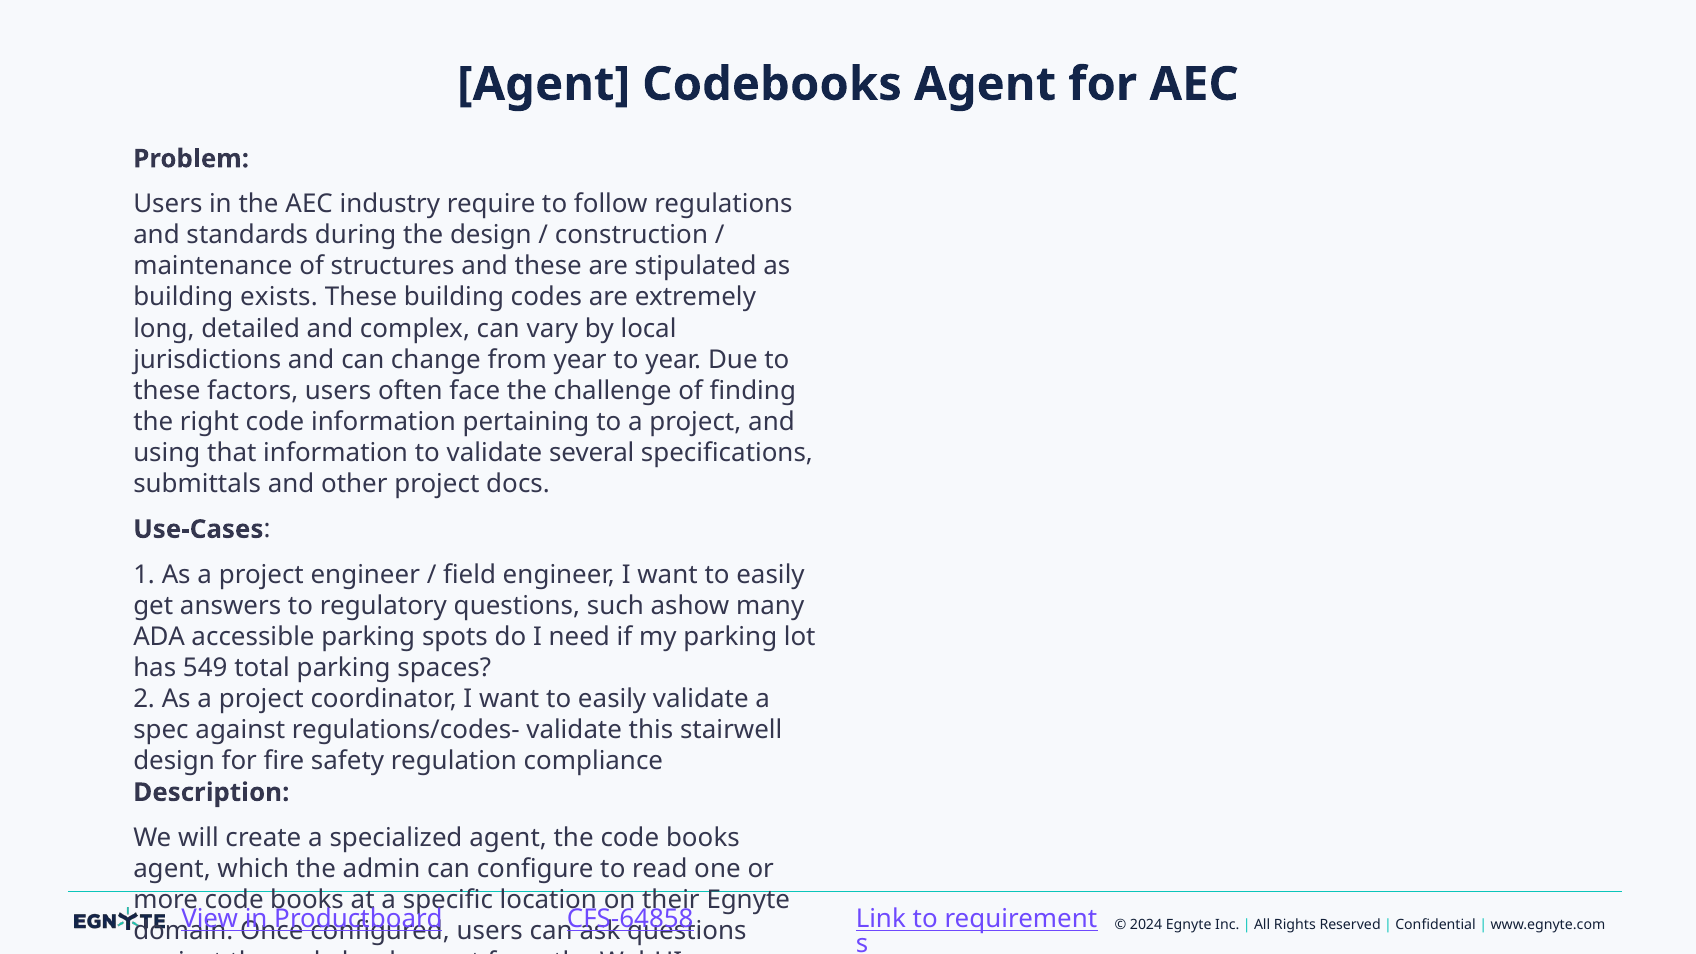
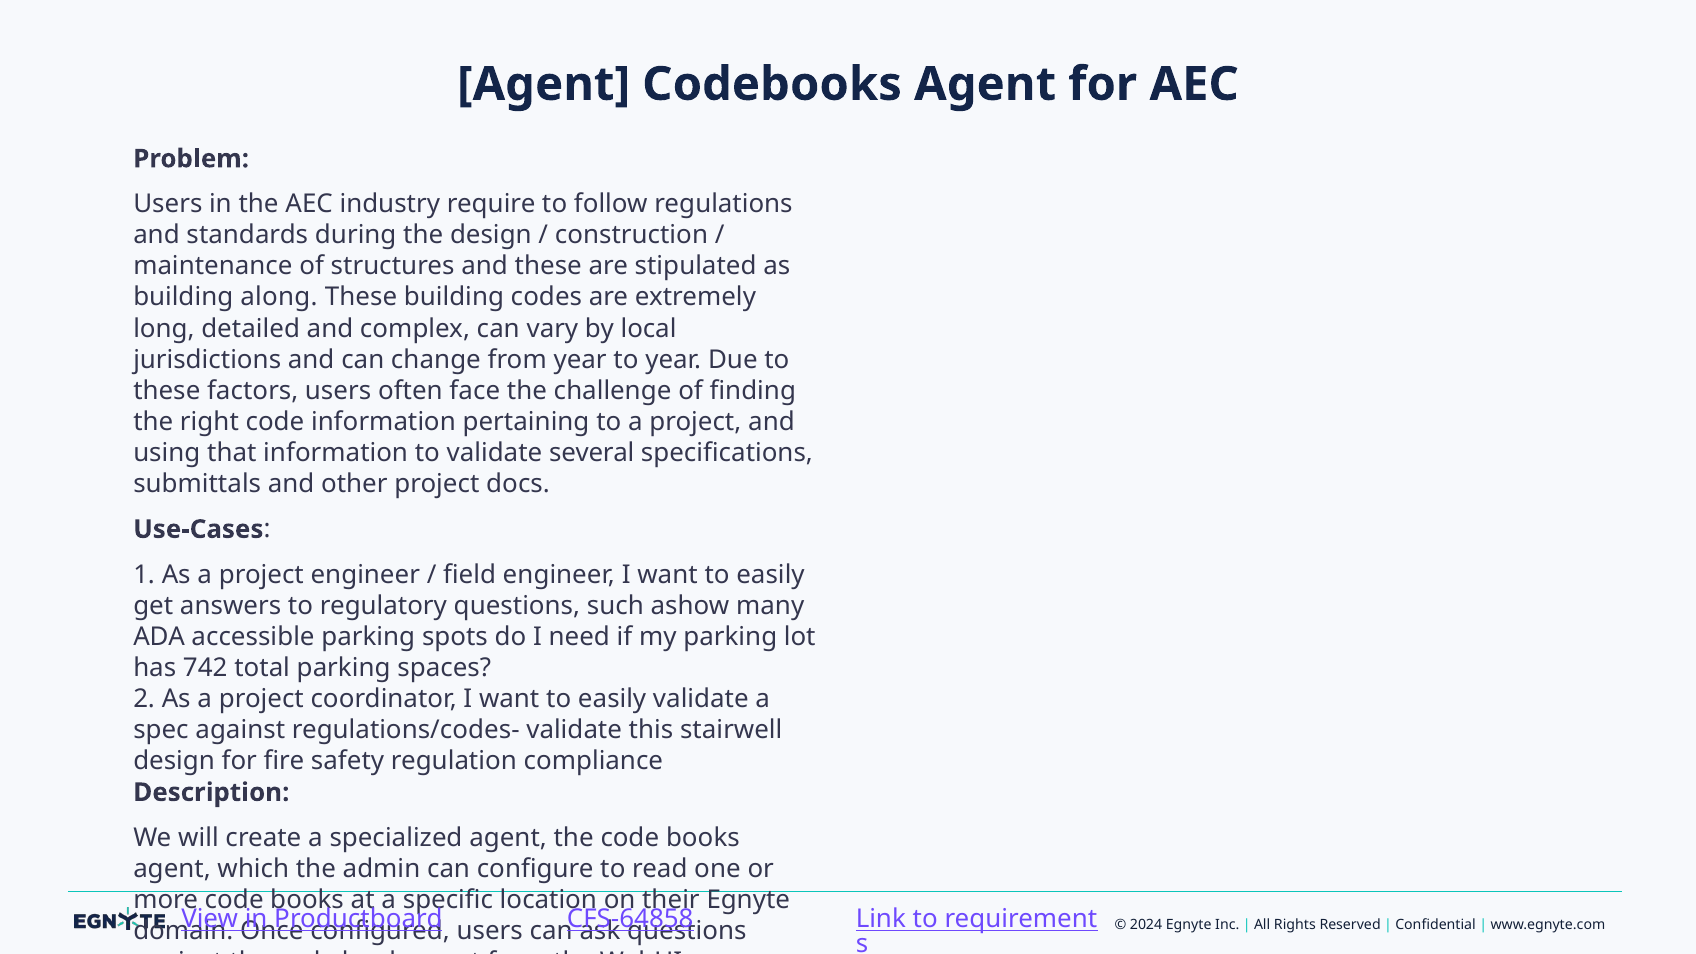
exists: exists -> along (279, 297)
549: 549 -> 742 (205, 668)
